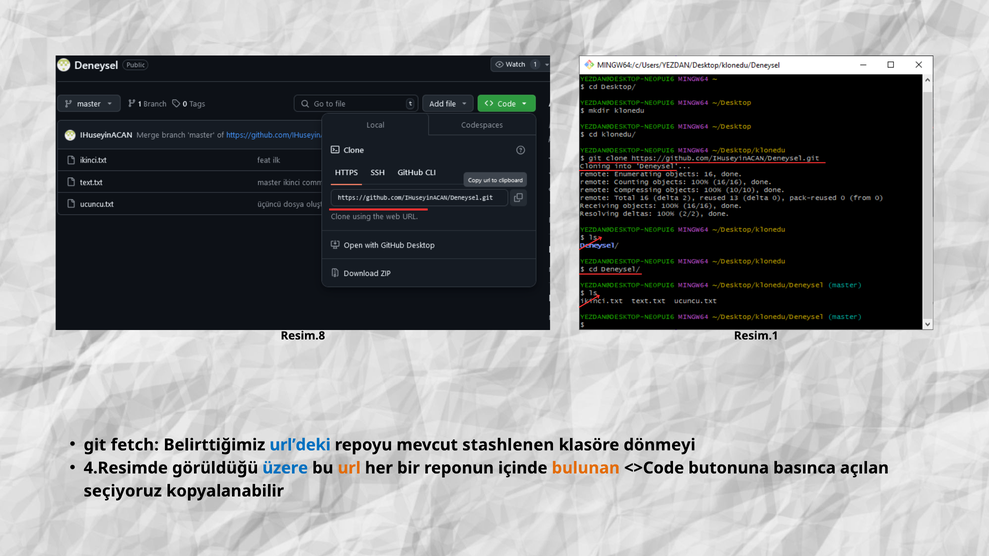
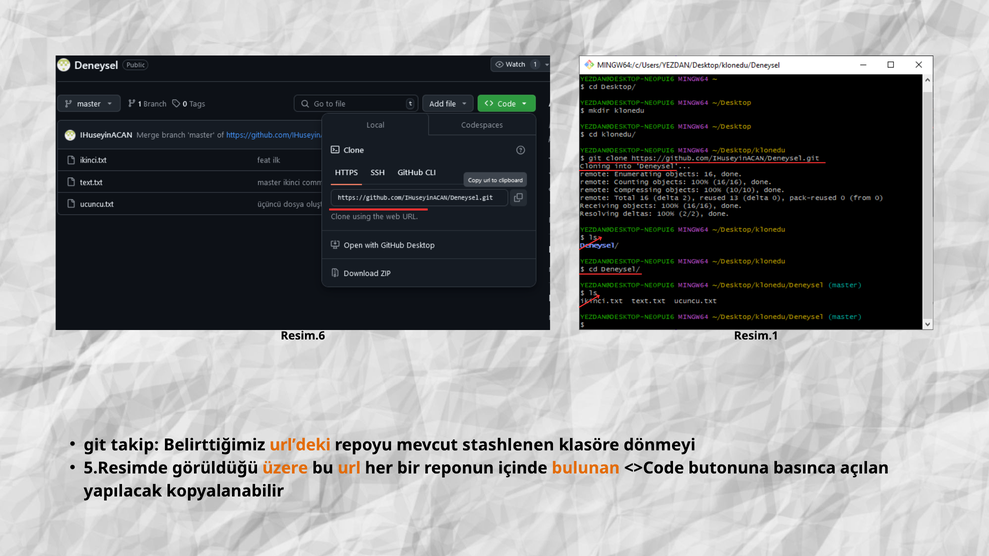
Resim.8: Resim.8 -> Resim.6 (303, 336)
fetch: fetch -> takip (135, 445)
url’deki colour: blue -> orange (300, 445)
4.Resimde: 4.Resimde -> 5.Resimde (126, 468)
üzere colour: blue -> orange (285, 468)
seçiyoruz: seçiyoruz -> yapılacak (123, 491)
